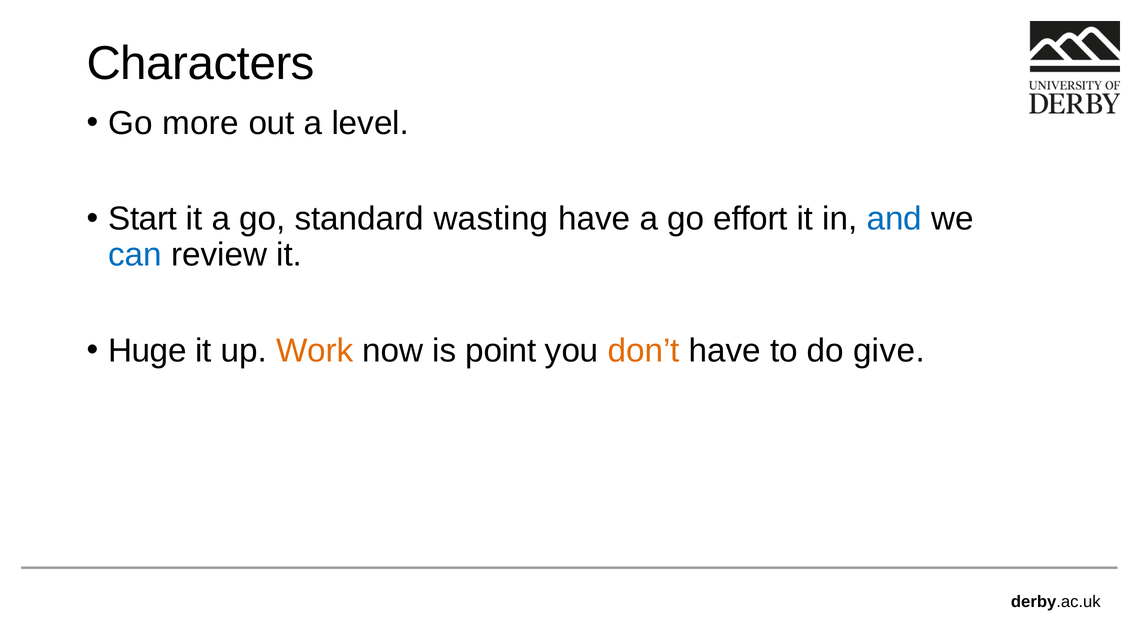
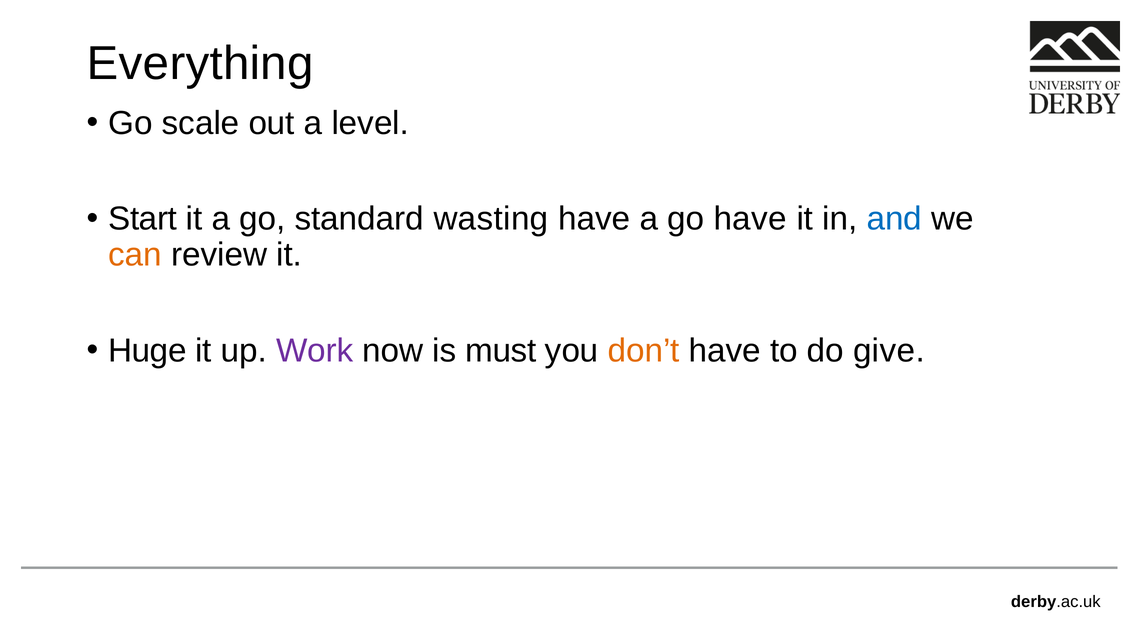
Characters: Characters -> Everything (200, 64)
more: more -> scale (201, 123)
go effort: effort -> have (750, 219)
can colour: blue -> orange (135, 255)
Work colour: orange -> purple (315, 351)
point: point -> must (501, 351)
